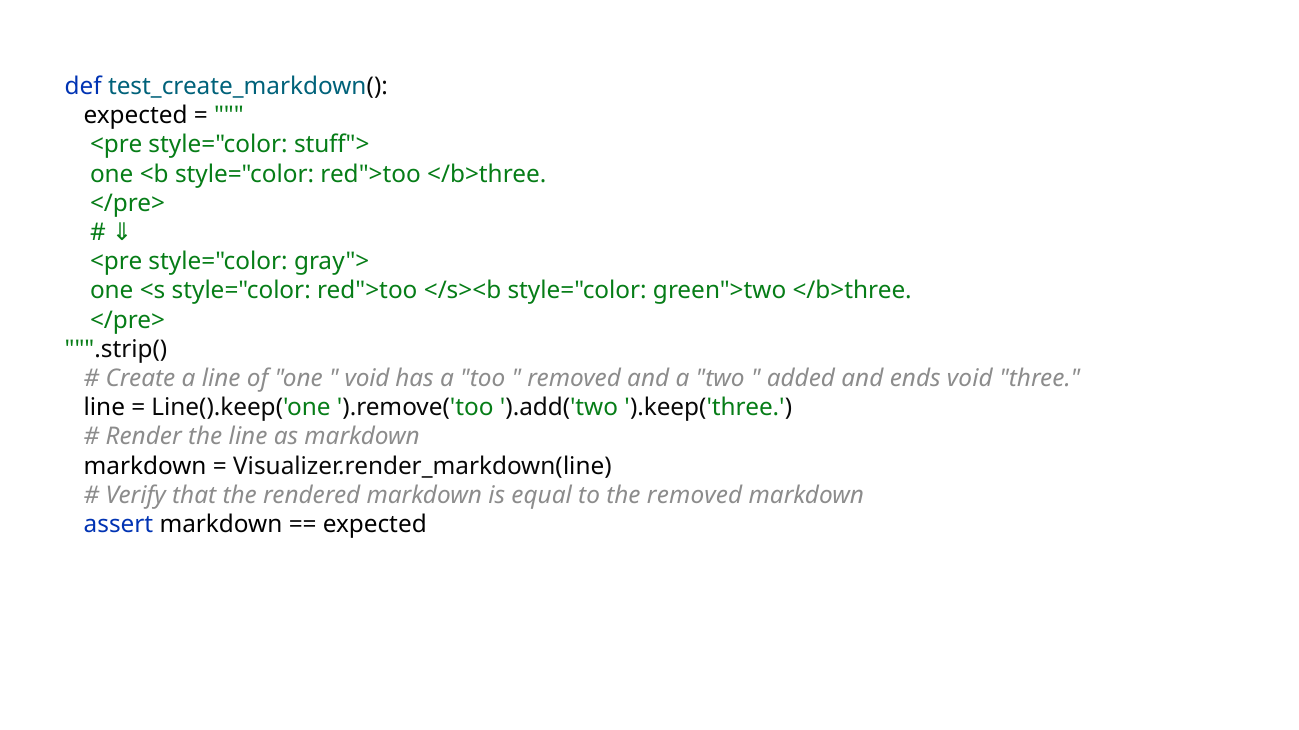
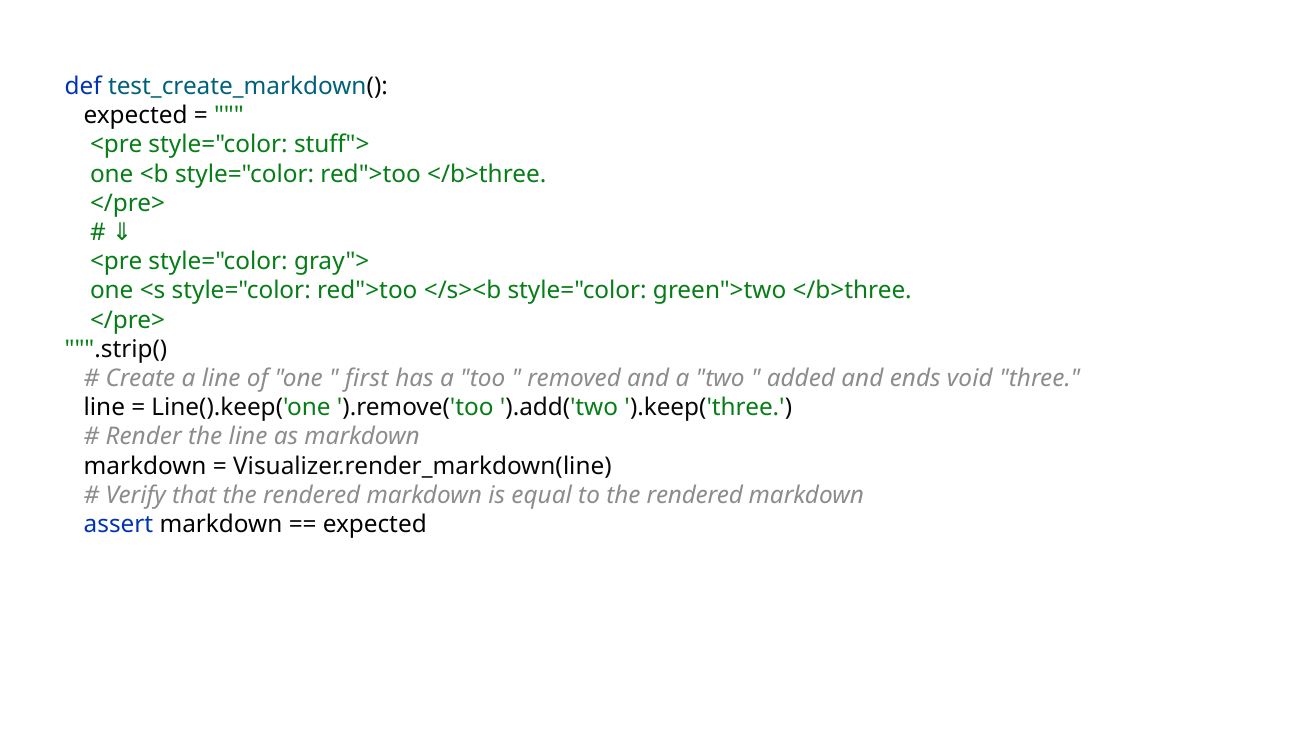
void: void -> first (367, 379)
to the removed: removed -> rendered (695, 496)
